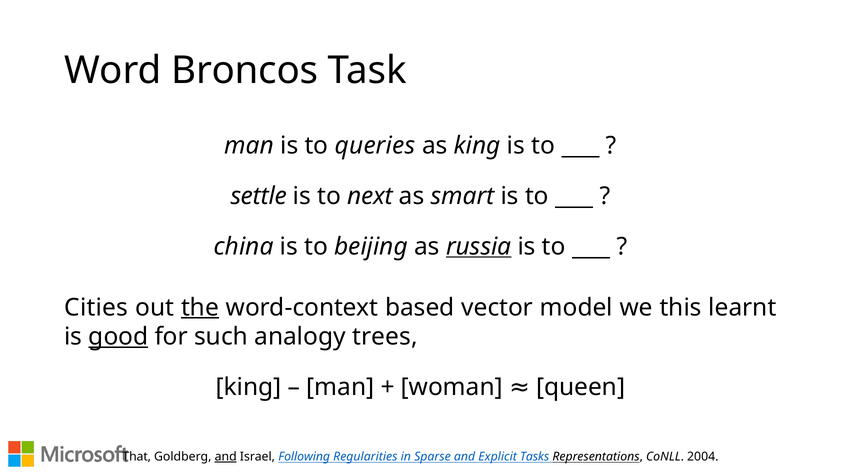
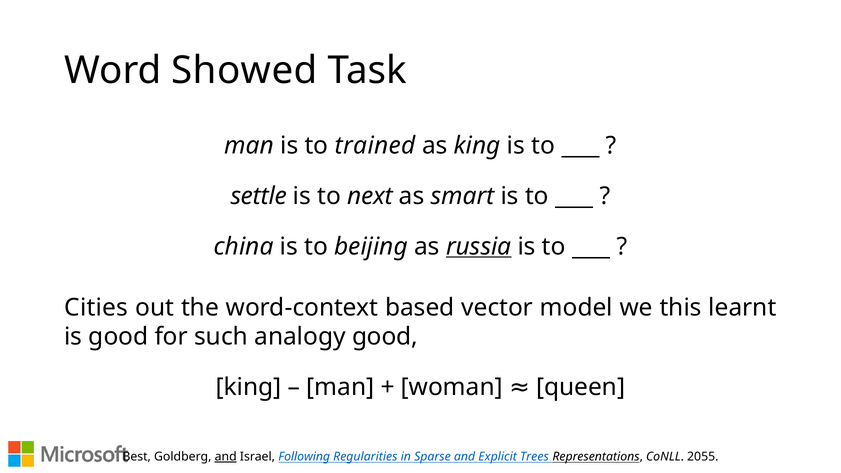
Broncos: Broncos -> Showed (244, 71)
queries: queries -> trained (375, 146)
the underline: present -> none (200, 307)
good underline: present -> none (118, 337)
analogy trees: trees -> good (385, 337)
That: That -> Best (137, 457)
Tasks: Tasks -> Trees (534, 457)
2004: 2004 -> 2055 (703, 457)
